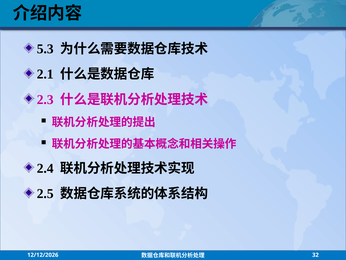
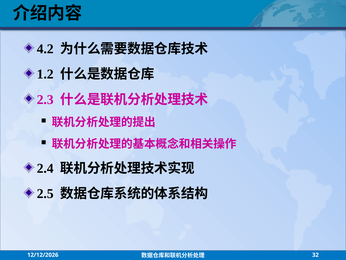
5.3: 5.3 -> 4.2 (45, 49)
2.1: 2.1 -> 1.2 (45, 74)
